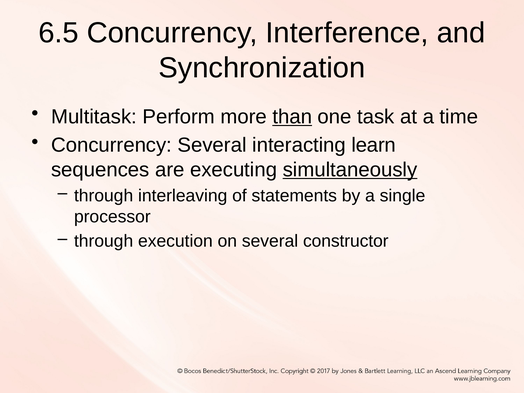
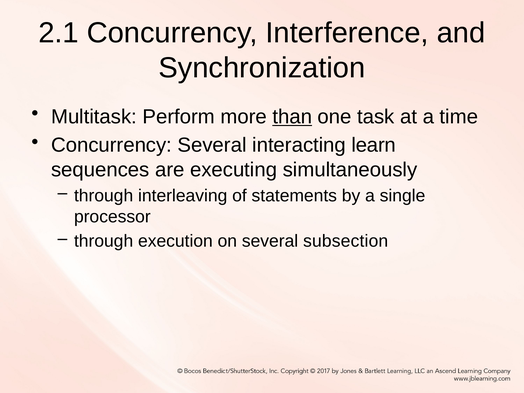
6.5: 6.5 -> 2.1 (59, 33)
simultaneously underline: present -> none (350, 170)
constructor: constructor -> subsection (346, 241)
